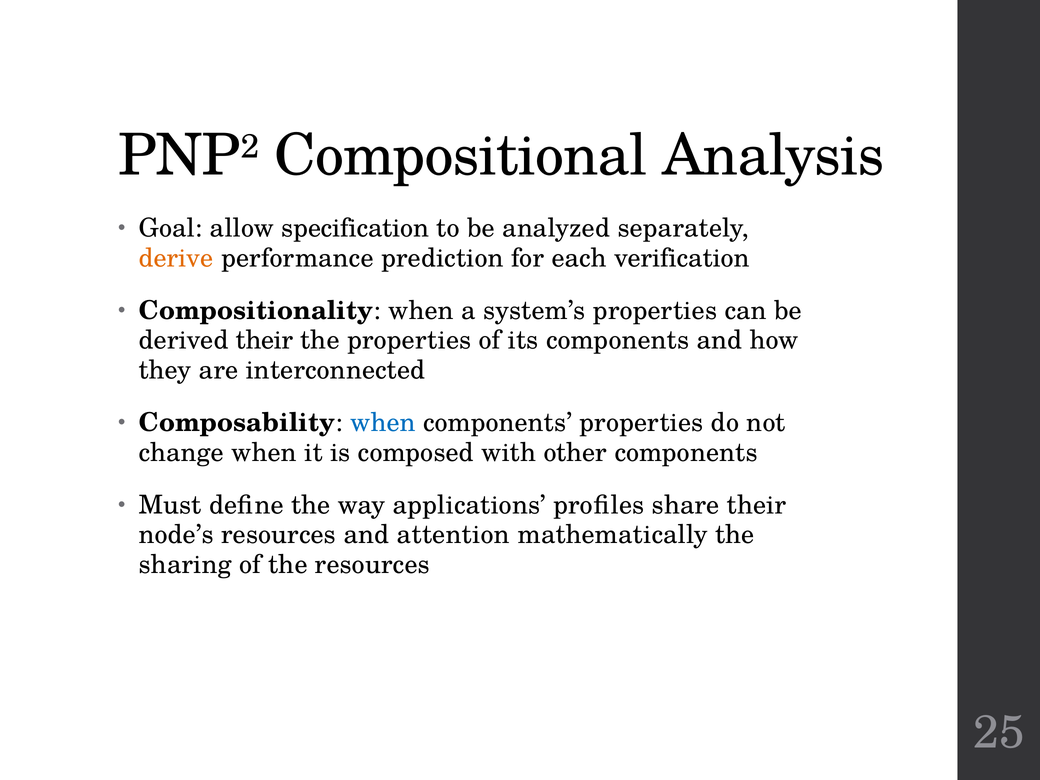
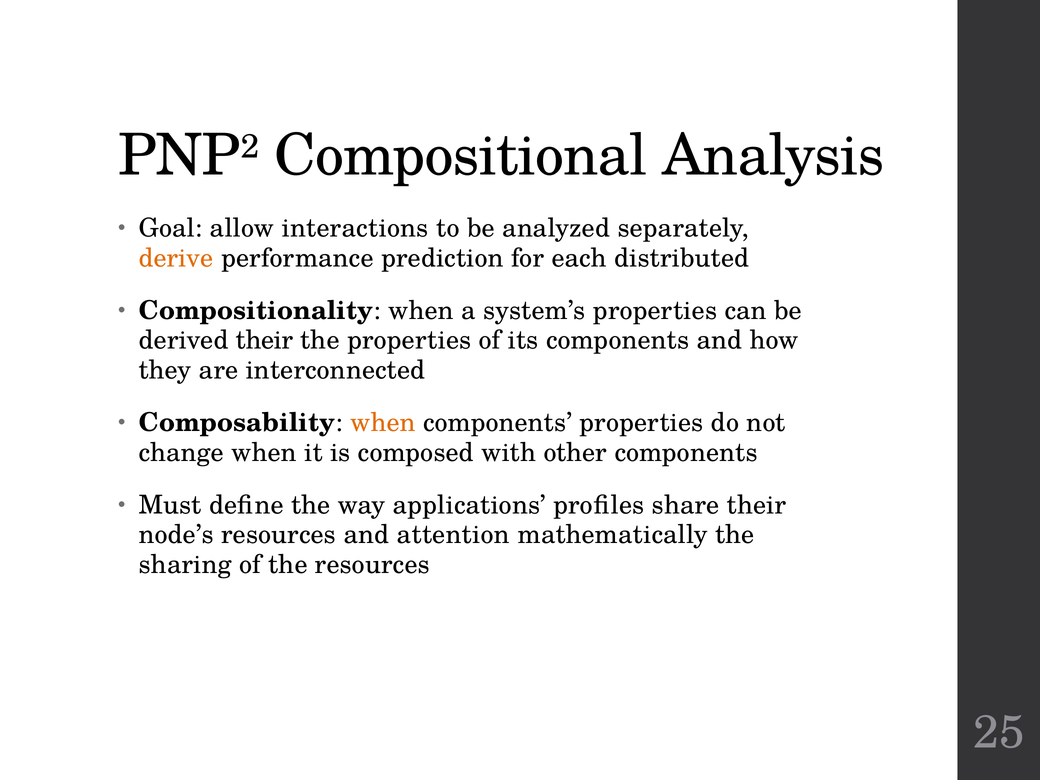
specification: specification -> interactions (355, 228)
verification: verification -> distributed (682, 258)
when colour: blue -> orange (383, 423)
